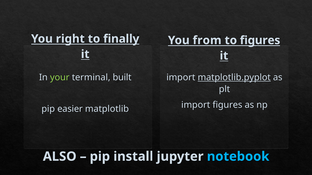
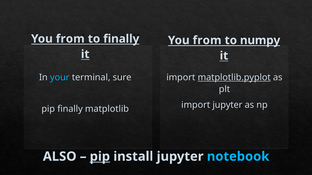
right: right -> from (70, 39)
to figures: figures -> numpy (260, 40)
your colour: light green -> light blue (60, 78)
built: built -> sure (122, 78)
import figures: figures -> jupyter (227, 105)
pip easier: easier -> finally (70, 109)
pip underline: none -> present (100, 157)
